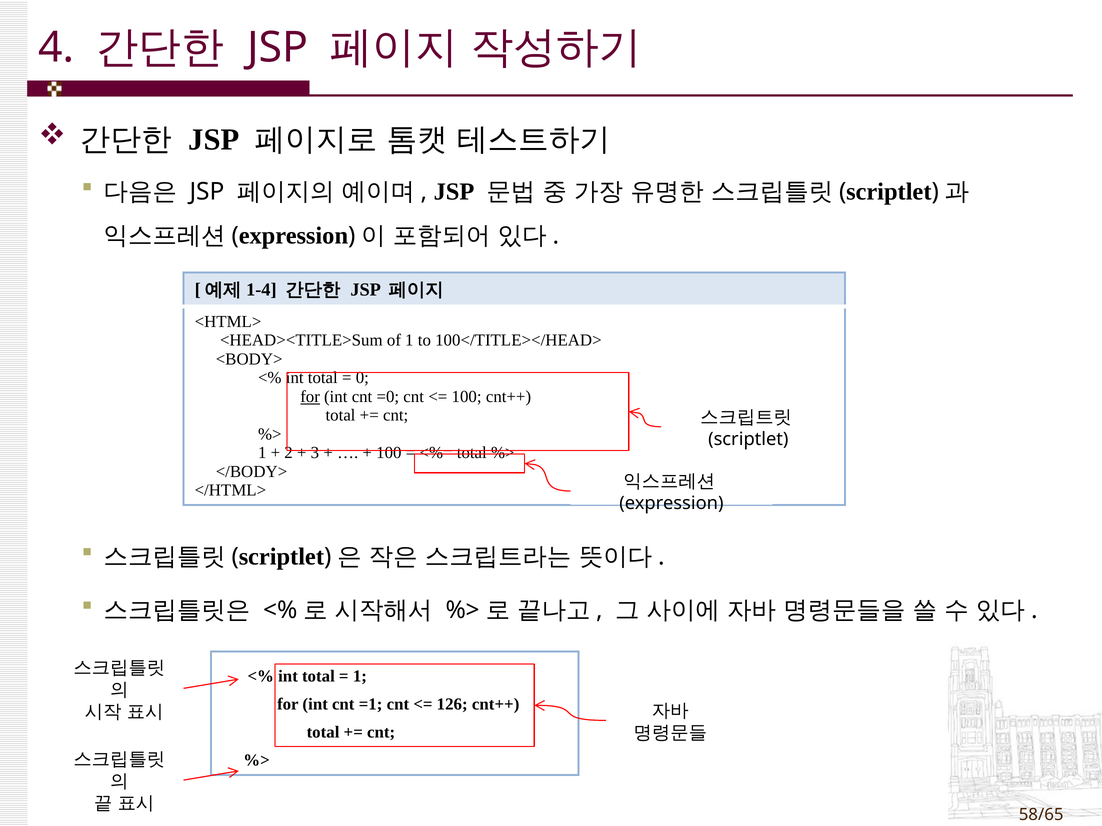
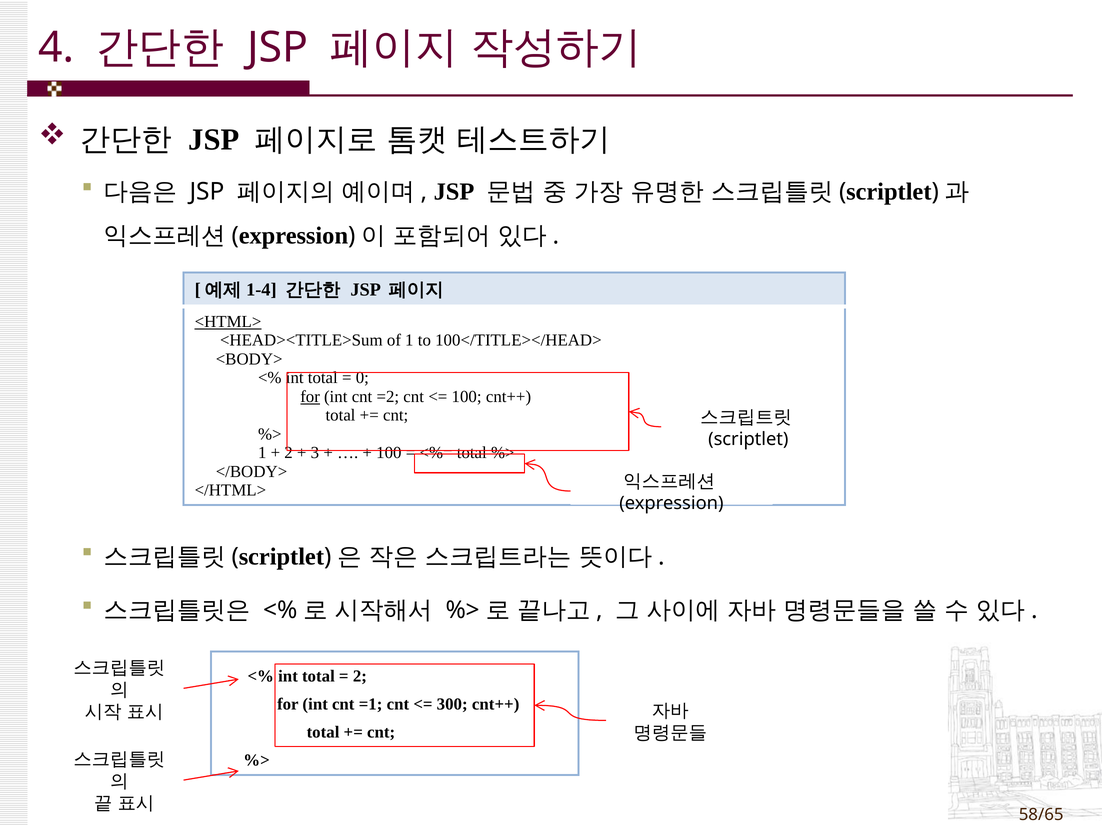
<HTML> underline: none -> present (228, 322)
=0: =0 -> =2 (388, 397)
1: 1 -> 2 (360, 676)
126: 126 -> 300 (452, 704)
